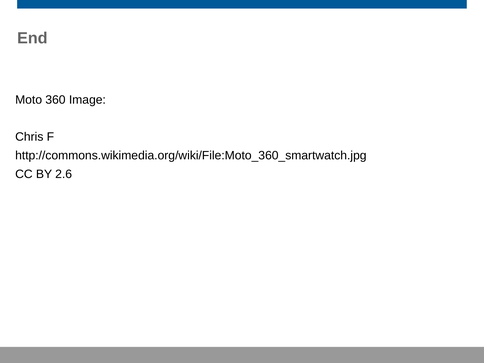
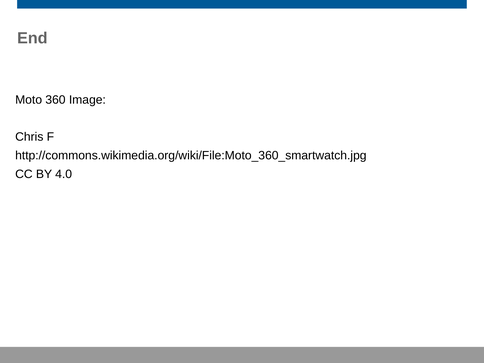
2.6: 2.6 -> 4.0 (64, 174)
